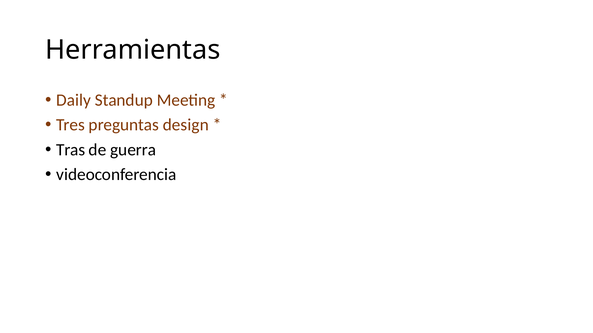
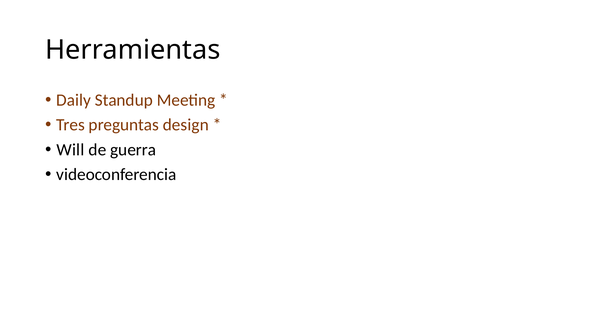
Tras: Tras -> Will (70, 150)
